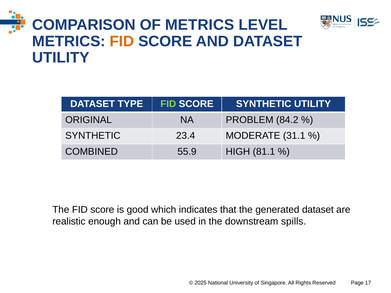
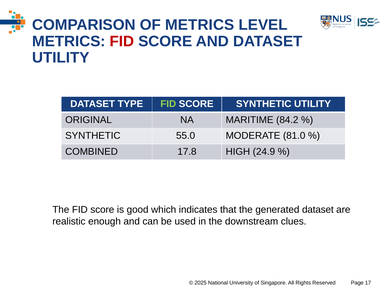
FID colour: orange -> red (122, 41)
PROBLEM: PROBLEM -> MARITIME (250, 120)
23.4: 23.4 -> 55.0 (186, 136)
31.1: 31.1 -> 81.0 (294, 136)
55.9: 55.9 -> 17.8 (187, 152)
81.1: 81.1 -> 24.9 (264, 152)
spills: spills -> clues (294, 222)
